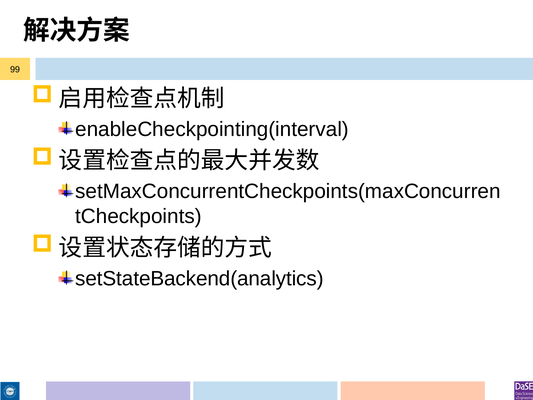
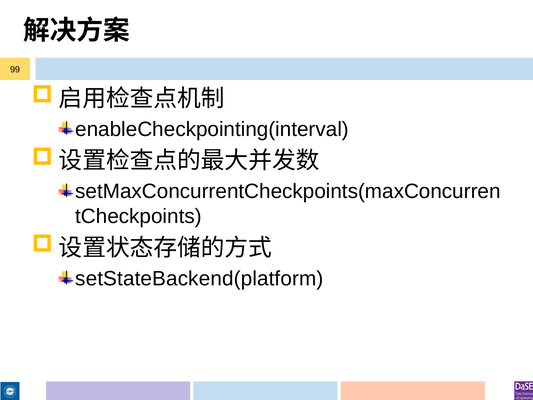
setStateBackend(analytics: setStateBackend(analytics -> setStateBackend(platform (199, 278)
